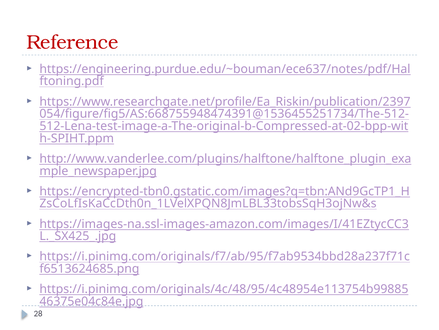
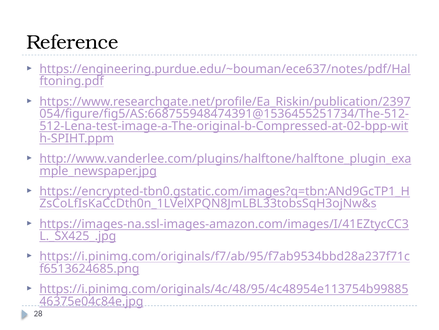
Reference colour: red -> black (72, 42)
